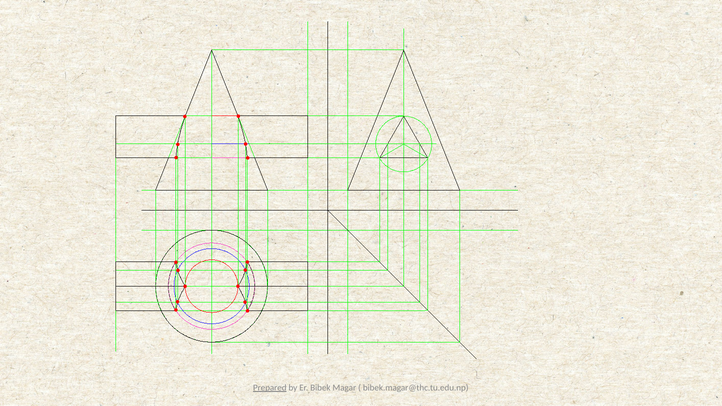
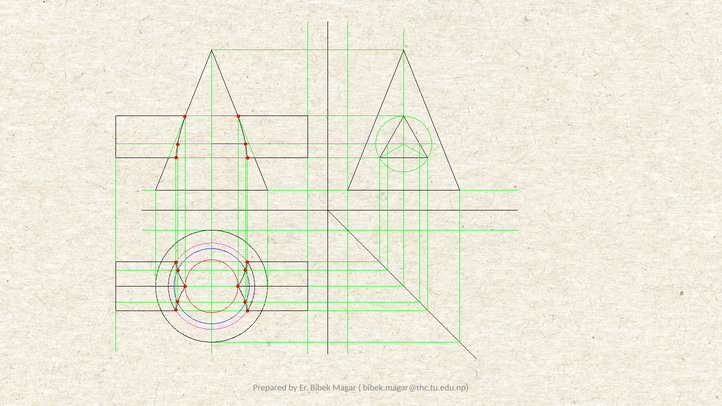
Prepared underline: present -> none (270, 388)
